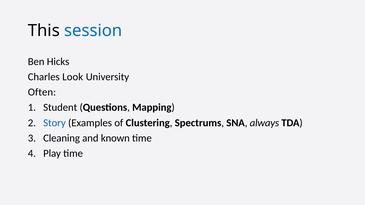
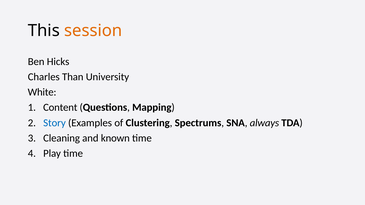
session colour: blue -> orange (93, 31)
Look: Look -> Than (73, 77)
Often: Often -> White (42, 92)
Student: Student -> Content (60, 108)
